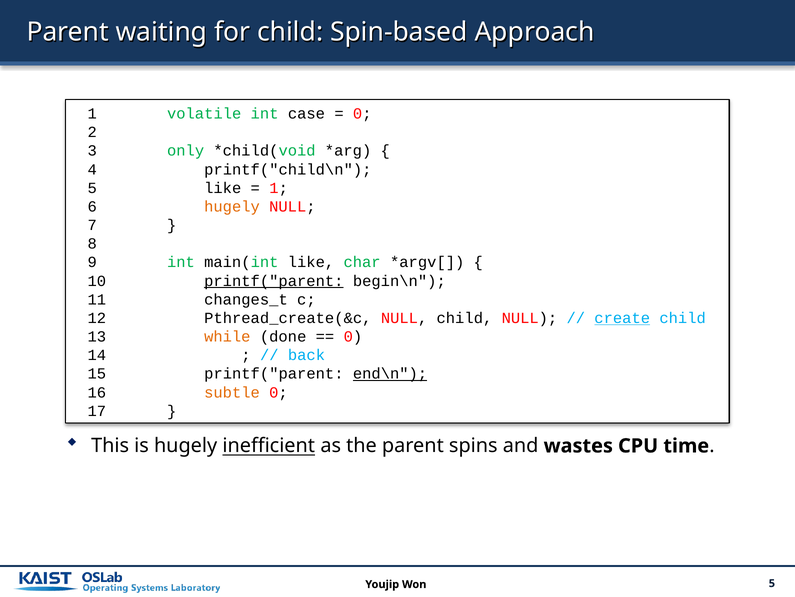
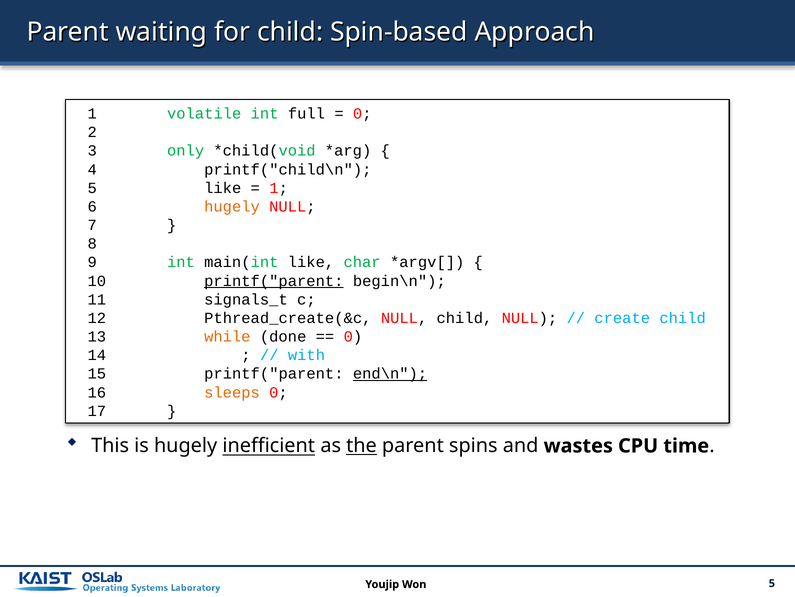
case: case -> full (306, 114)
changes_t: changes_t -> signals_t (246, 299)
create underline: present -> none (622, 318)
back: back -> with (306, 355)
subtle: subtle -> sleeps (232, 392)
the underline: none -> present (362, 445)
